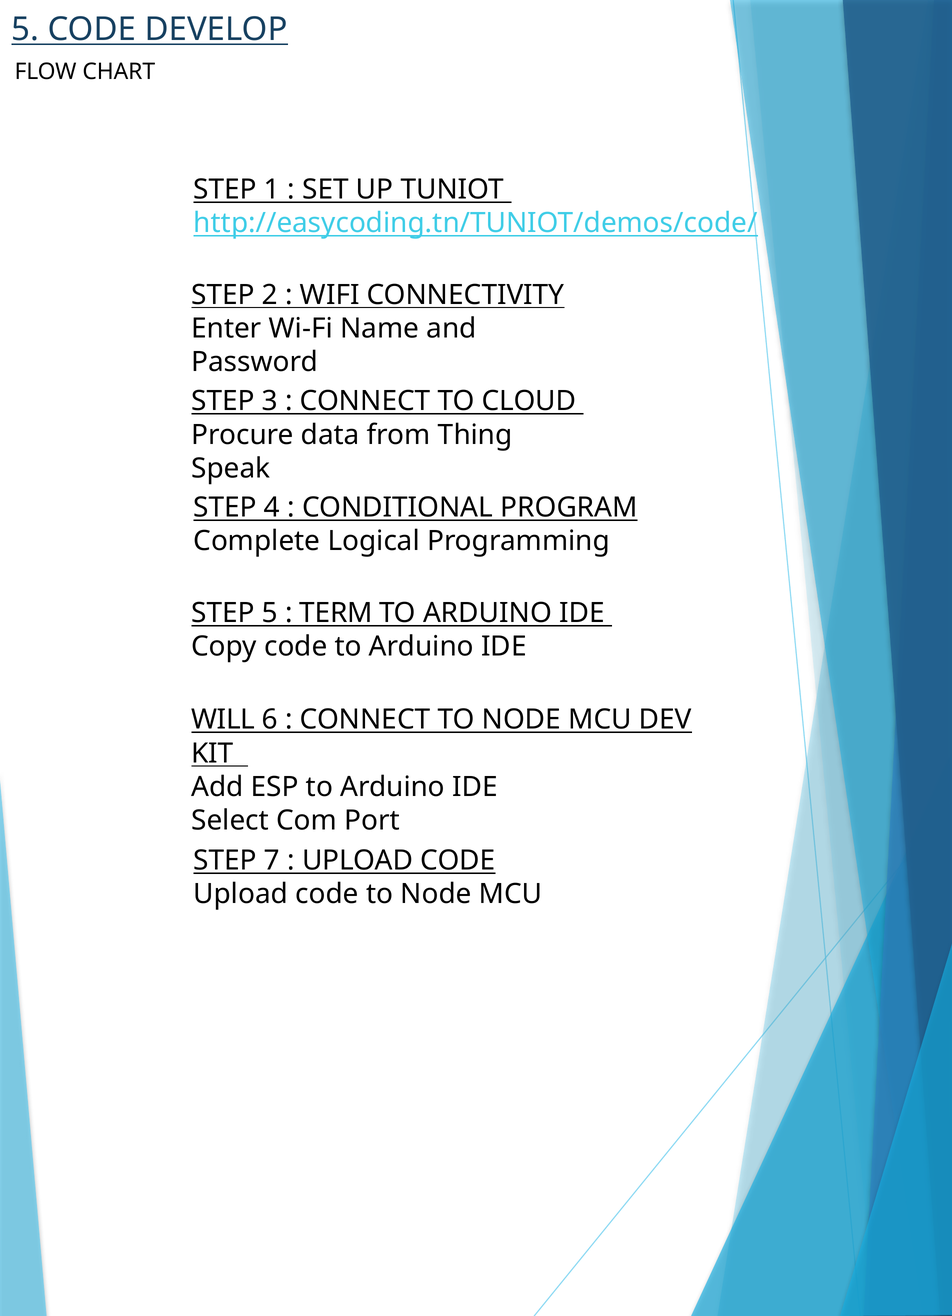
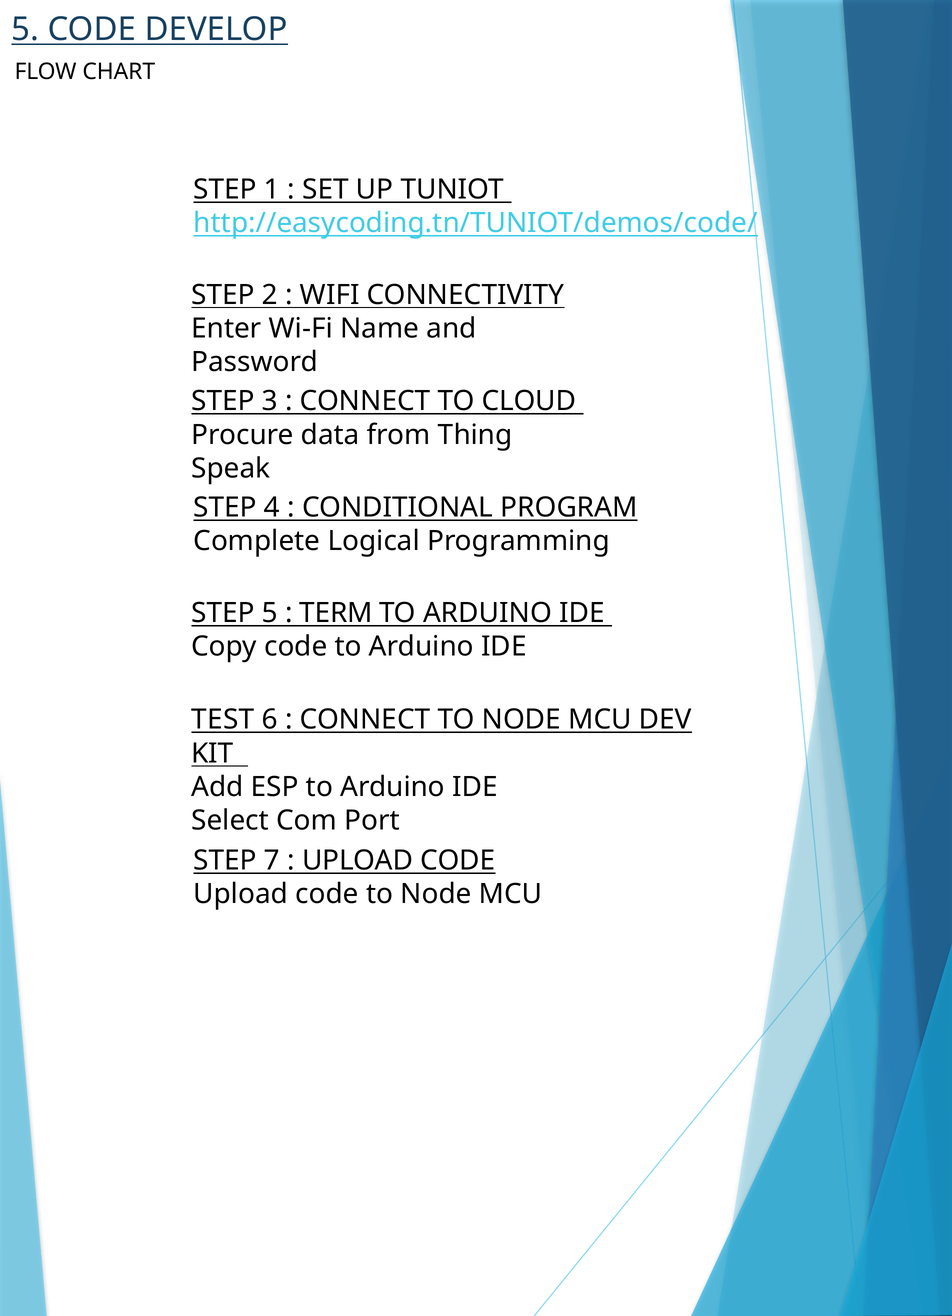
WILL: WILL -> TEST (223, 720)
